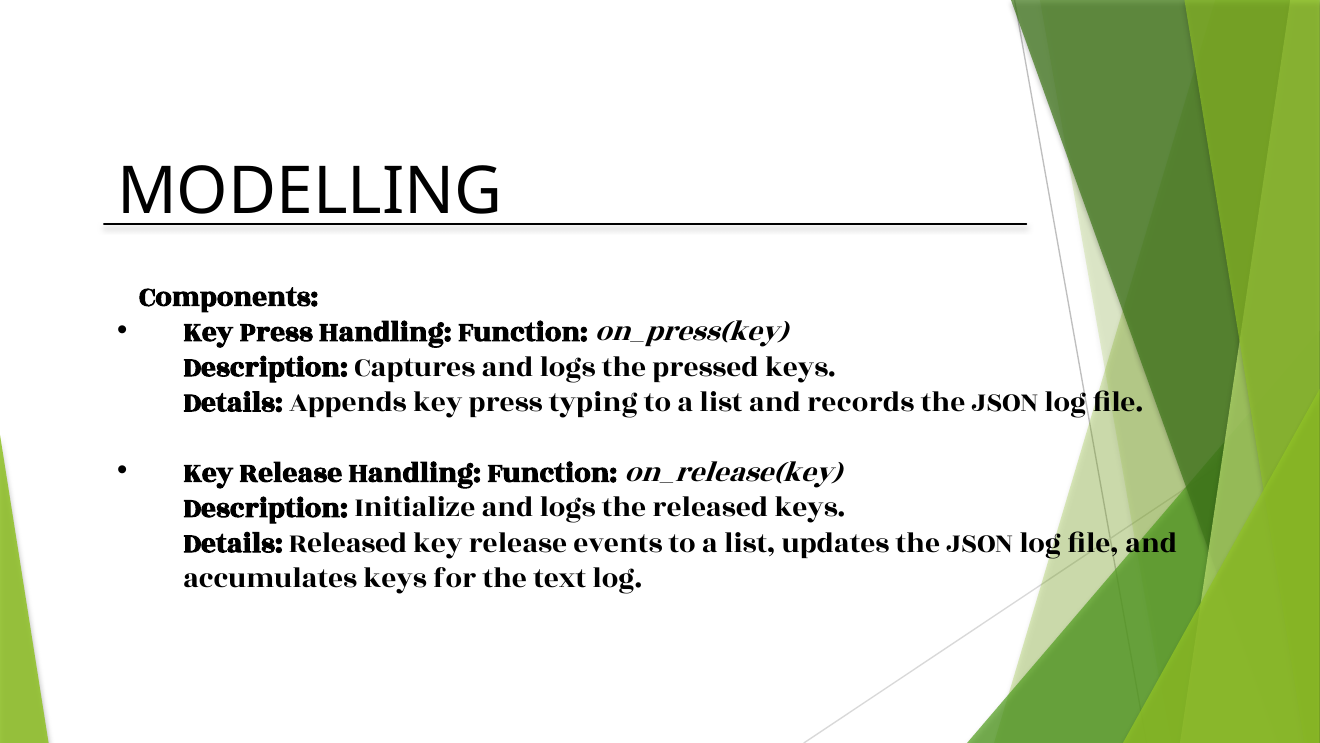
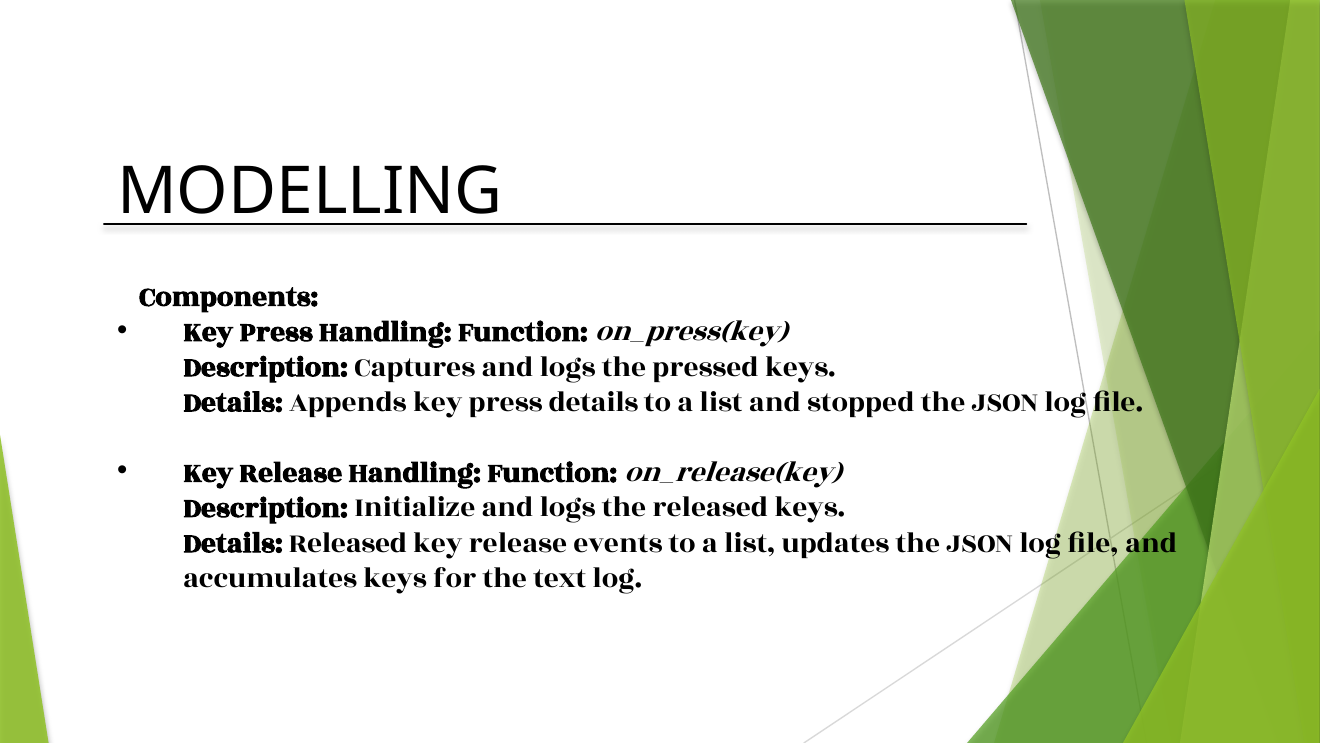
press typing: typing -> details (594, 401)
records: records -> stopped (861, 401)
